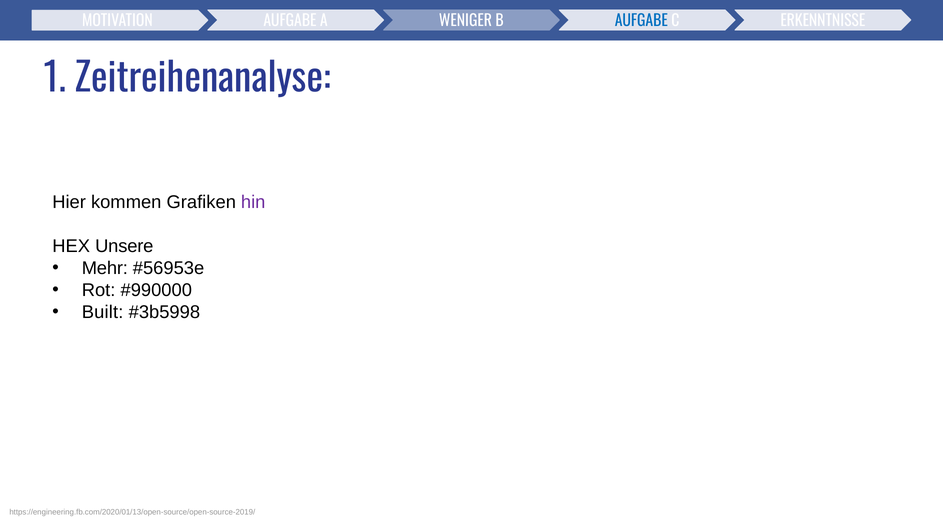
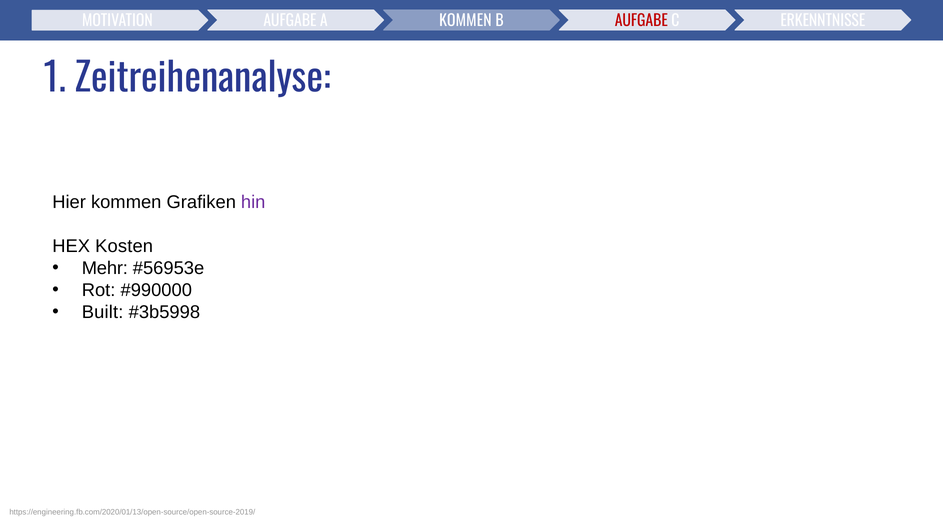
AUFGABE colour: blue -> red (641, 21)
A WENIGER: WENIGER -> KOMMEN (465, 21)
Unsere: Unsere -> Kosten (124, 246)
